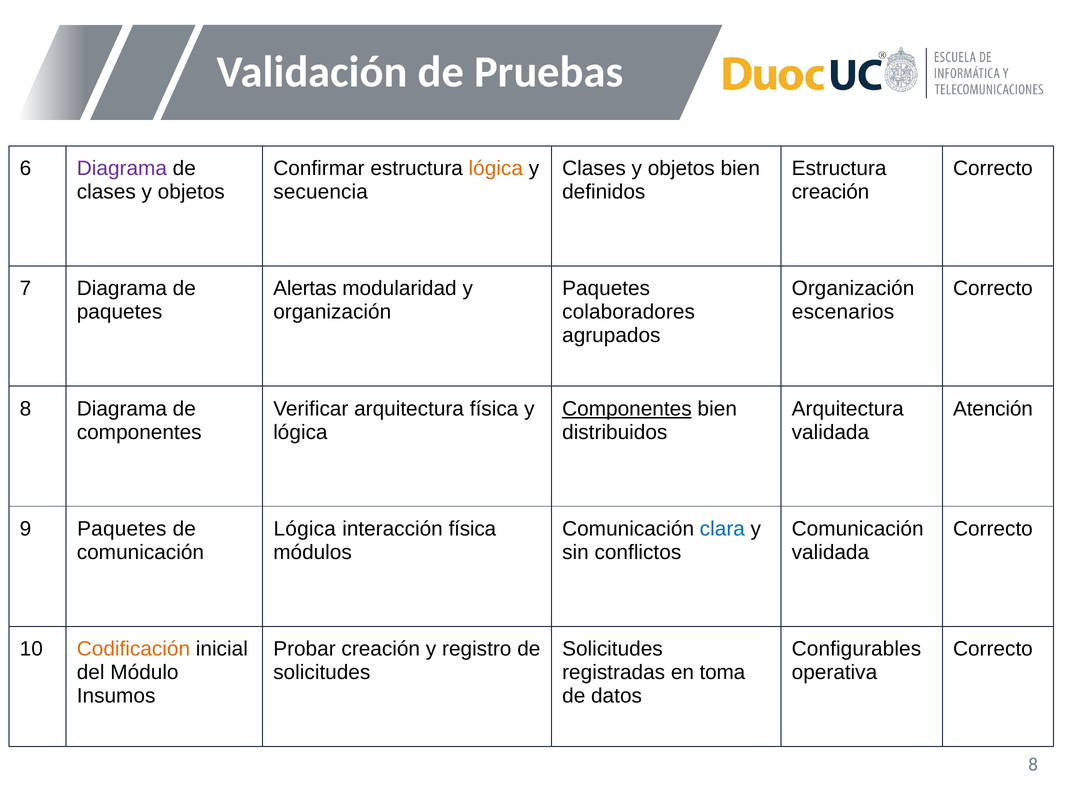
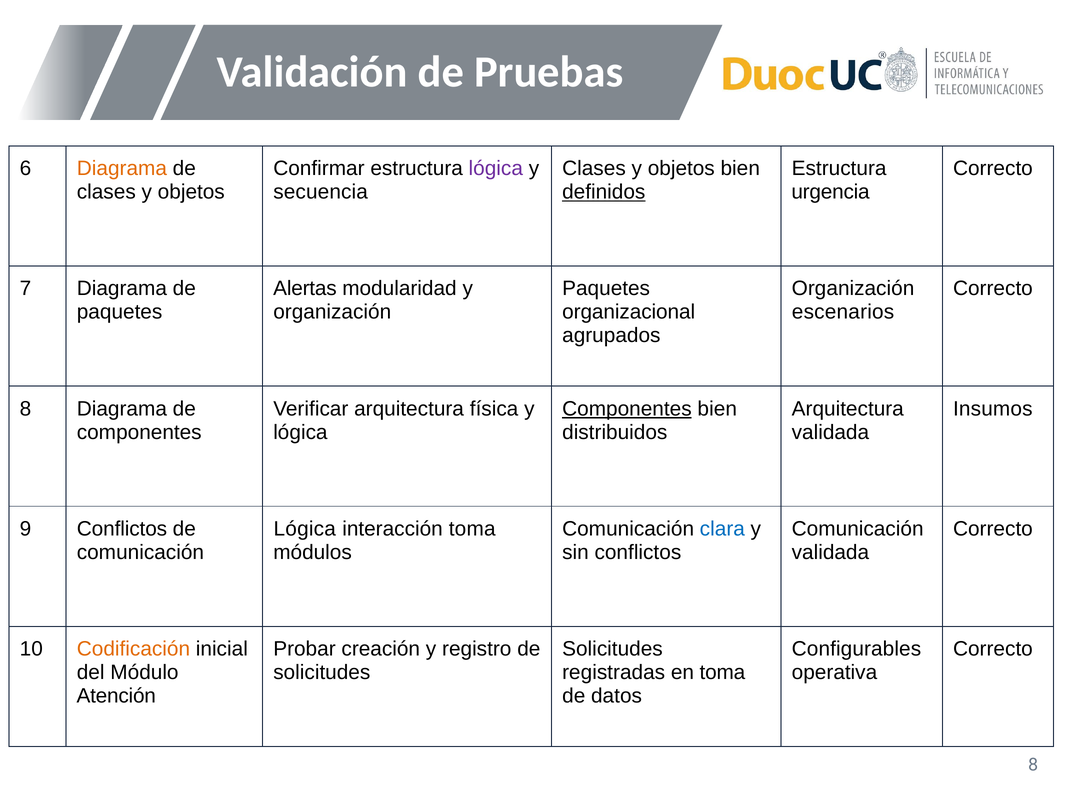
Diagrama colour: purple -> orange (122, 169)
lógica colour: orange -> purple (496, 169)
definidos underline: none -> present (604, 192)
creación: creación -> urgencia (831, 192)
colaboradores: colaboradores -> organizacional (629, 312)
Atención: Atención -> Insumos (993, 409)
9 Paquetes: Paquetes -> Conflictos (122, 529)
interacción física: física -> toma (472, 529)
Insumos: Insumos -> Atención (116, 696)
